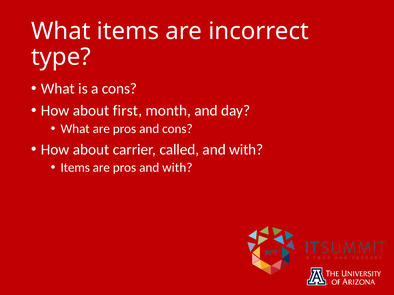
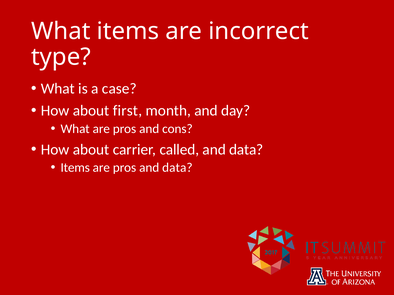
a cons: cons -> case (119, 89)
with: with -> data (246, 150)
pros and with: with -> data (177, 168)
